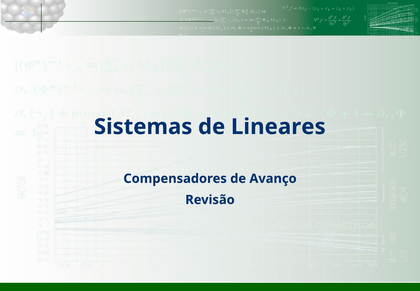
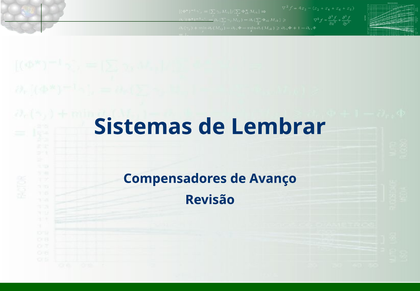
Lineares: Lineares -> Lembrar (278, 127)
